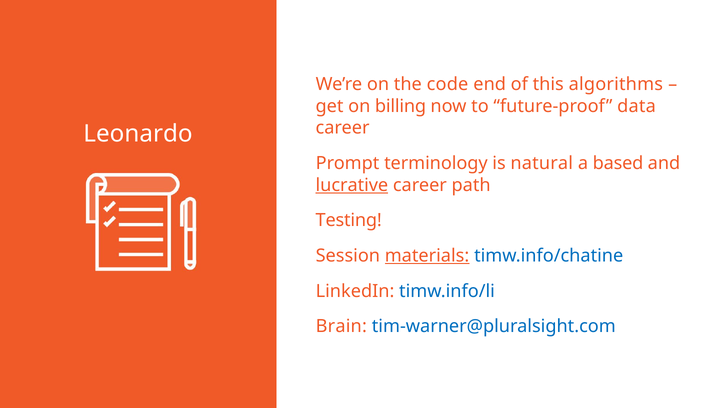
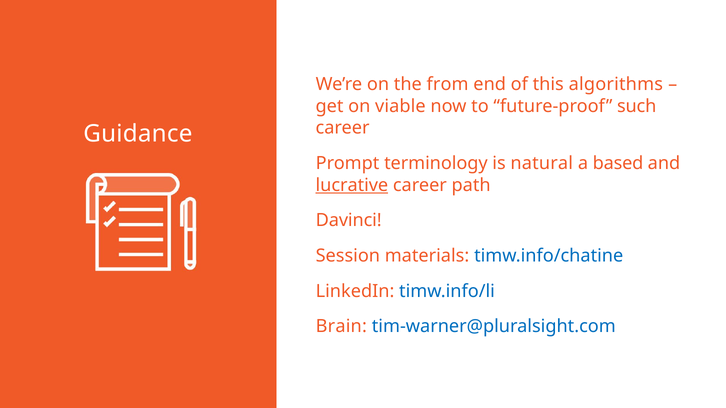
code: code -> from (448, 84)
billing: billing -> viable (400, 106)
data: data -> such (637, 106)
Leonardo: Leonardo -> Guidance (138, 134)
Testing: Testing -> Davinci (349, 221)
materials underline: present -> none (427, 256)
